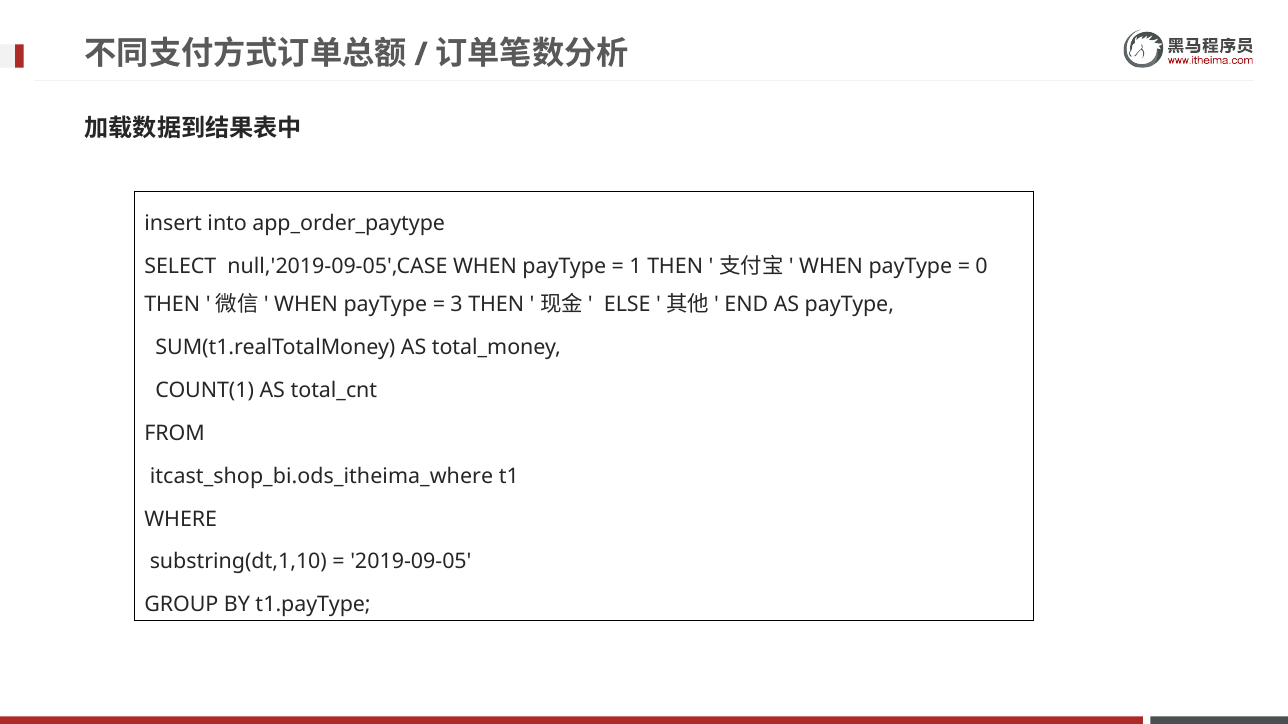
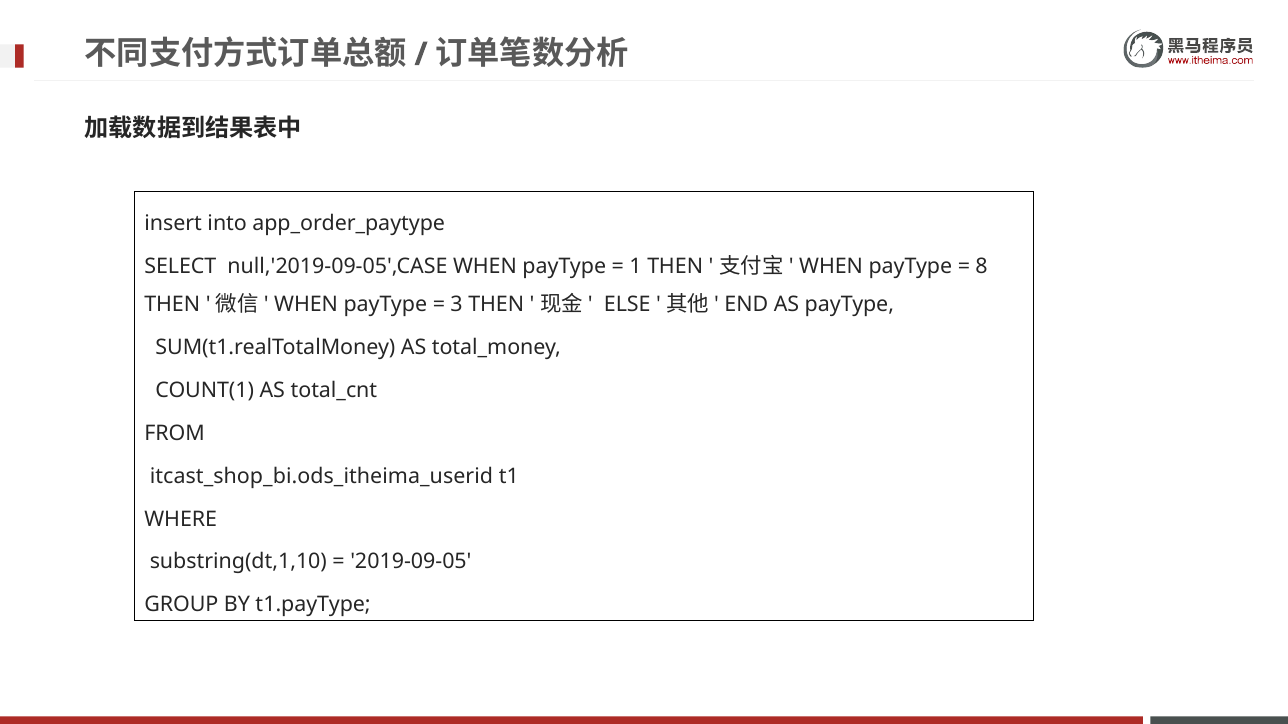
0: 0 -> 8 (982, 266)
itcast_shop_bi.ods_itheima_where: itcast_shop_bi.ods_itheima_where -> itcast_shop_bi.ods_itheima_userid (322, 476)
